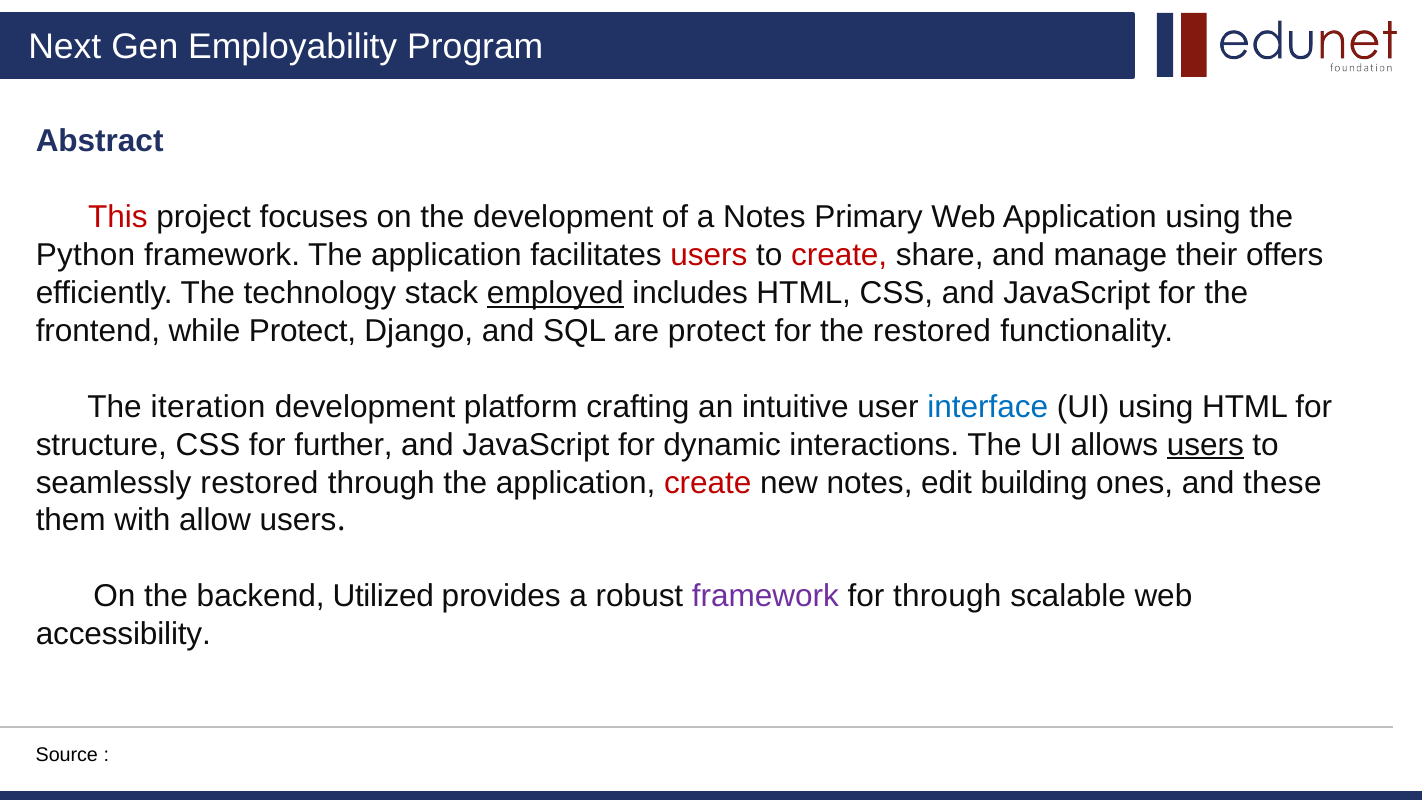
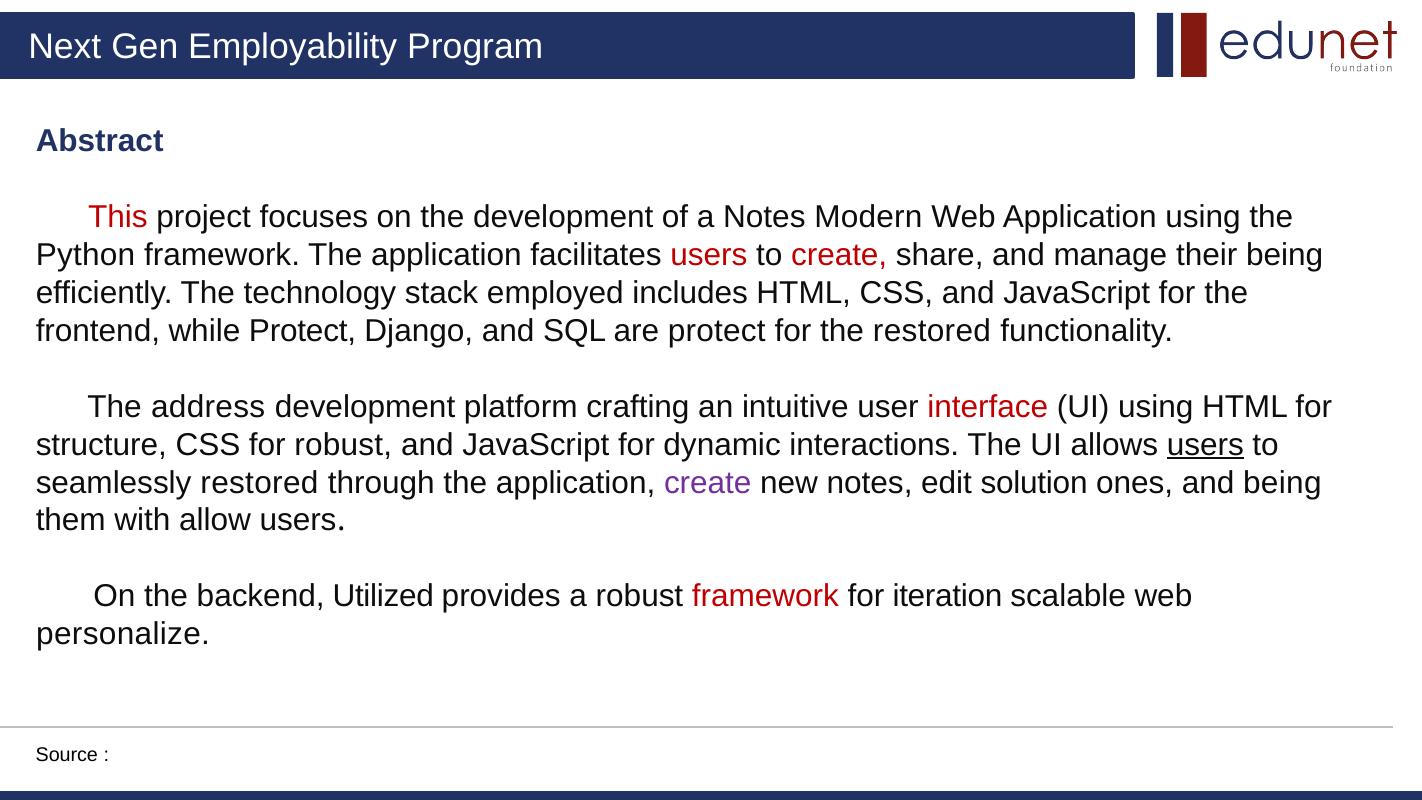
Primary: Primary -> Modern (868, 217)
their offers: offers -> being (1285, 255)
employed underline: present -> none (555, 293)
iteration: iteration -> address (208, 407)
interface colour: blue -> red (988, 407)
for further: further -> robust (343, 445)
create colour: red -> purple (708, 483)
building: building -> solution (1034, 483)
and these: these -> being (1282, 483)
framework colour: purple -> red (765, 596)
for through: through -> iteration (947, 596)
accessibility: accessibility -> personalize (123, 634)
